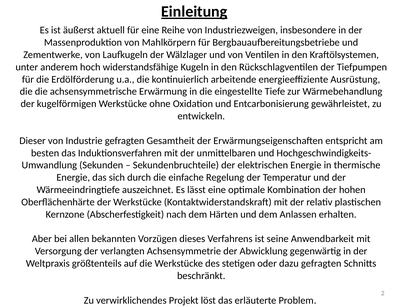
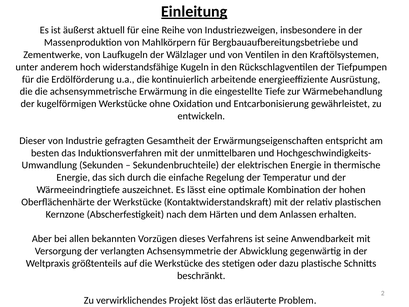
dazu gefragten: gefragten -> plastische (321, 263)
